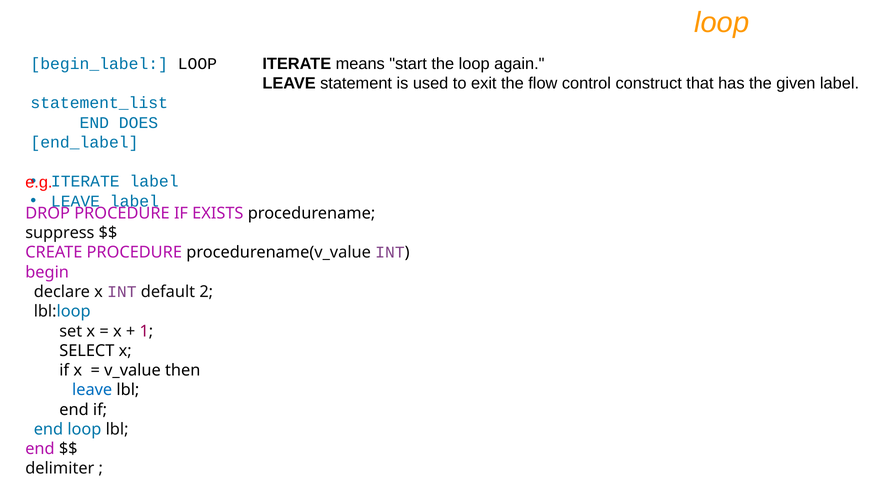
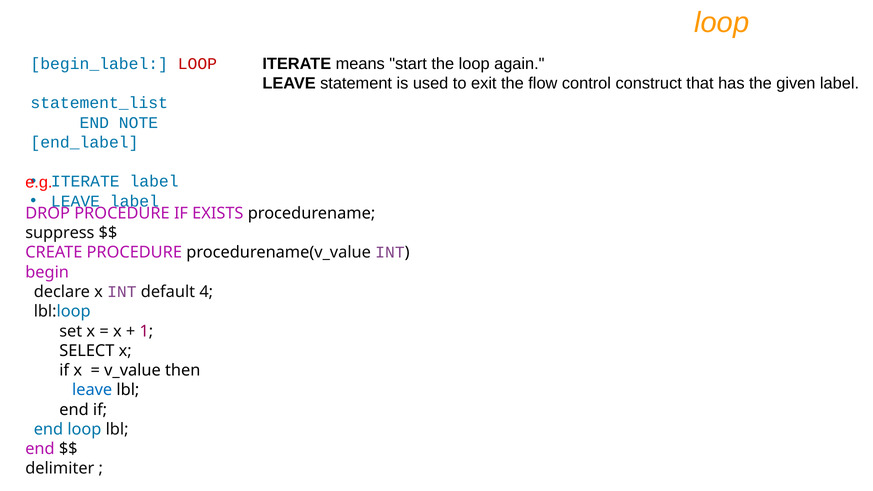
LOOP colour: black -> red (197, 64)
DOES: DOES -> NOTE (139, 123)
2: 2 -> 4 (206, 292)
